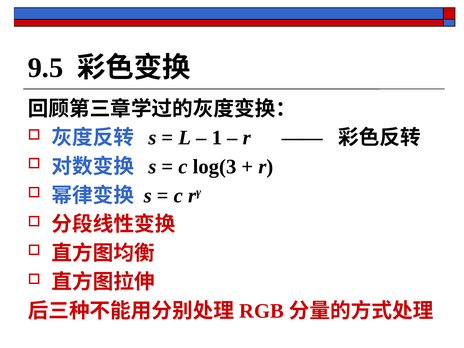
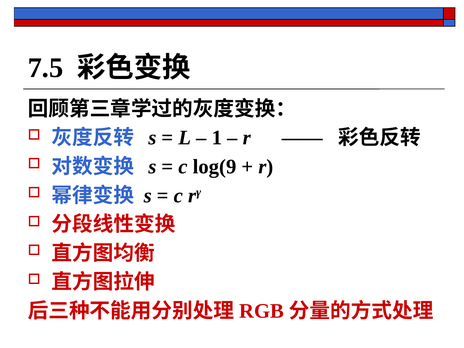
9.5: 9.5 -> 7.5 (45, 68)
log(3: log(3 -> log(9 (215, 167)
